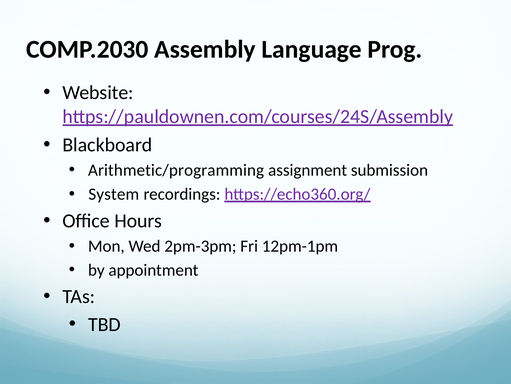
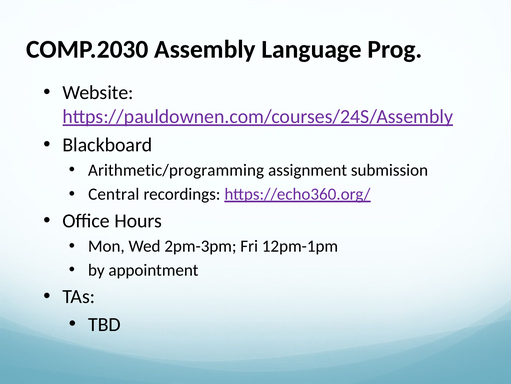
System: System -> Central (114, 194)
